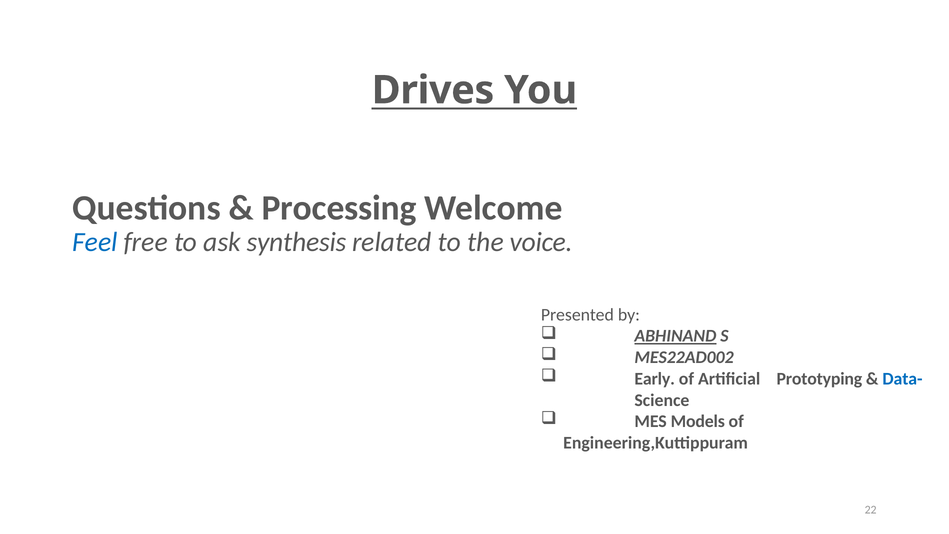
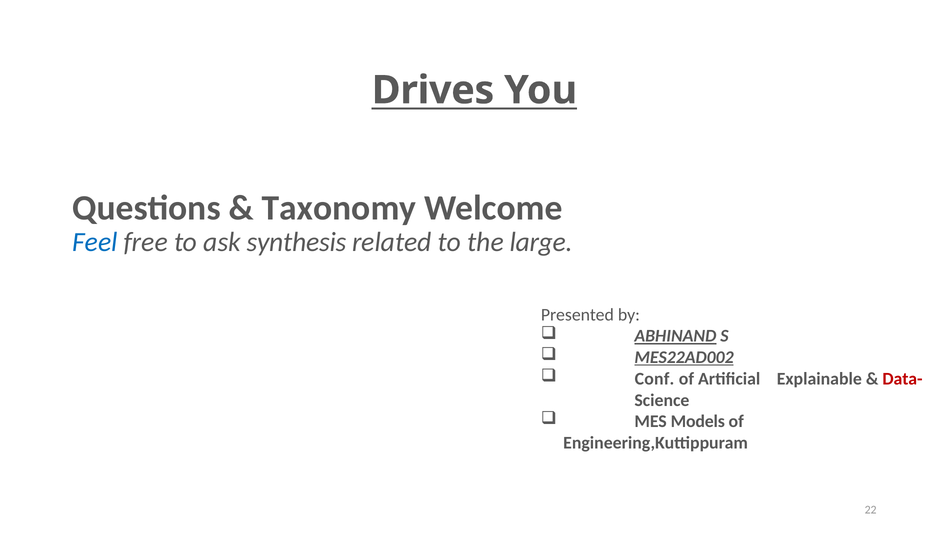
Processing: Processing -> Taxonomy (339, 208)
voice: voice -> large (541, 242)
MES22AD002 underline: none -> present (684, 357)
Early: Early -> Conf (655, 379)
Prototyping: Prototyping -> Explainable (819, 379)
Data- colour: blue -> red (902, 379)
